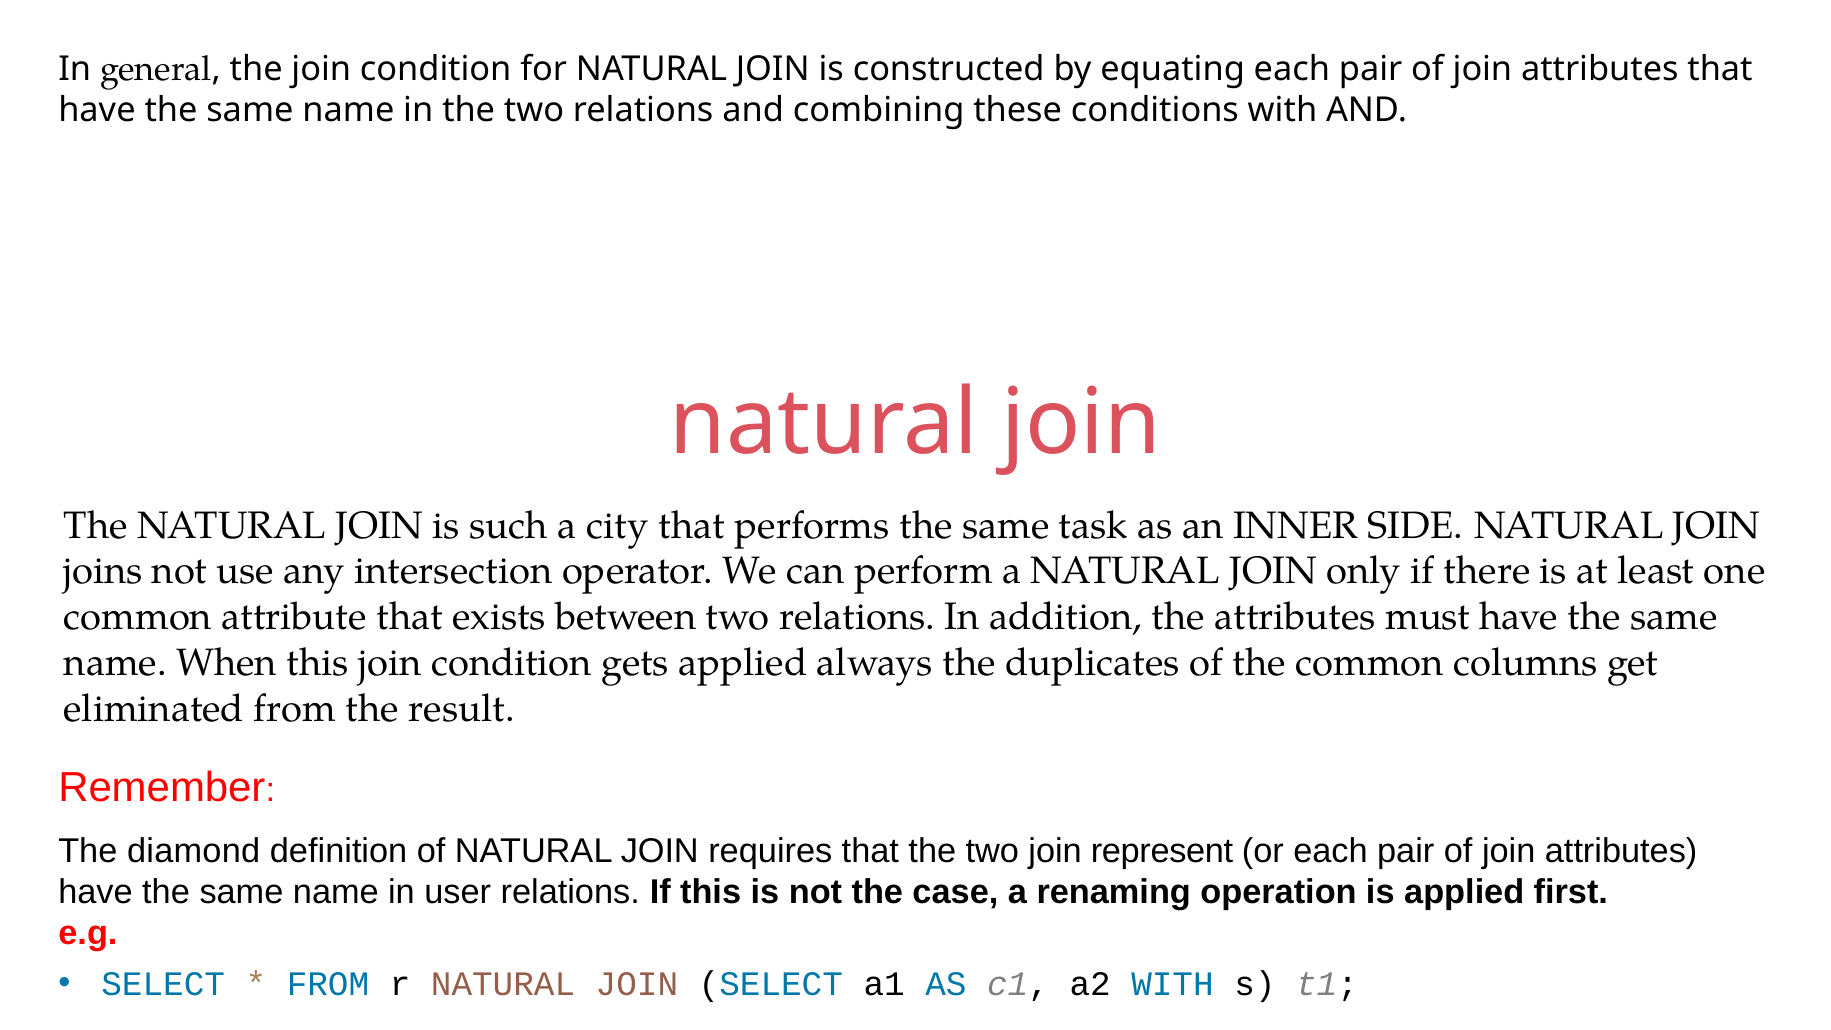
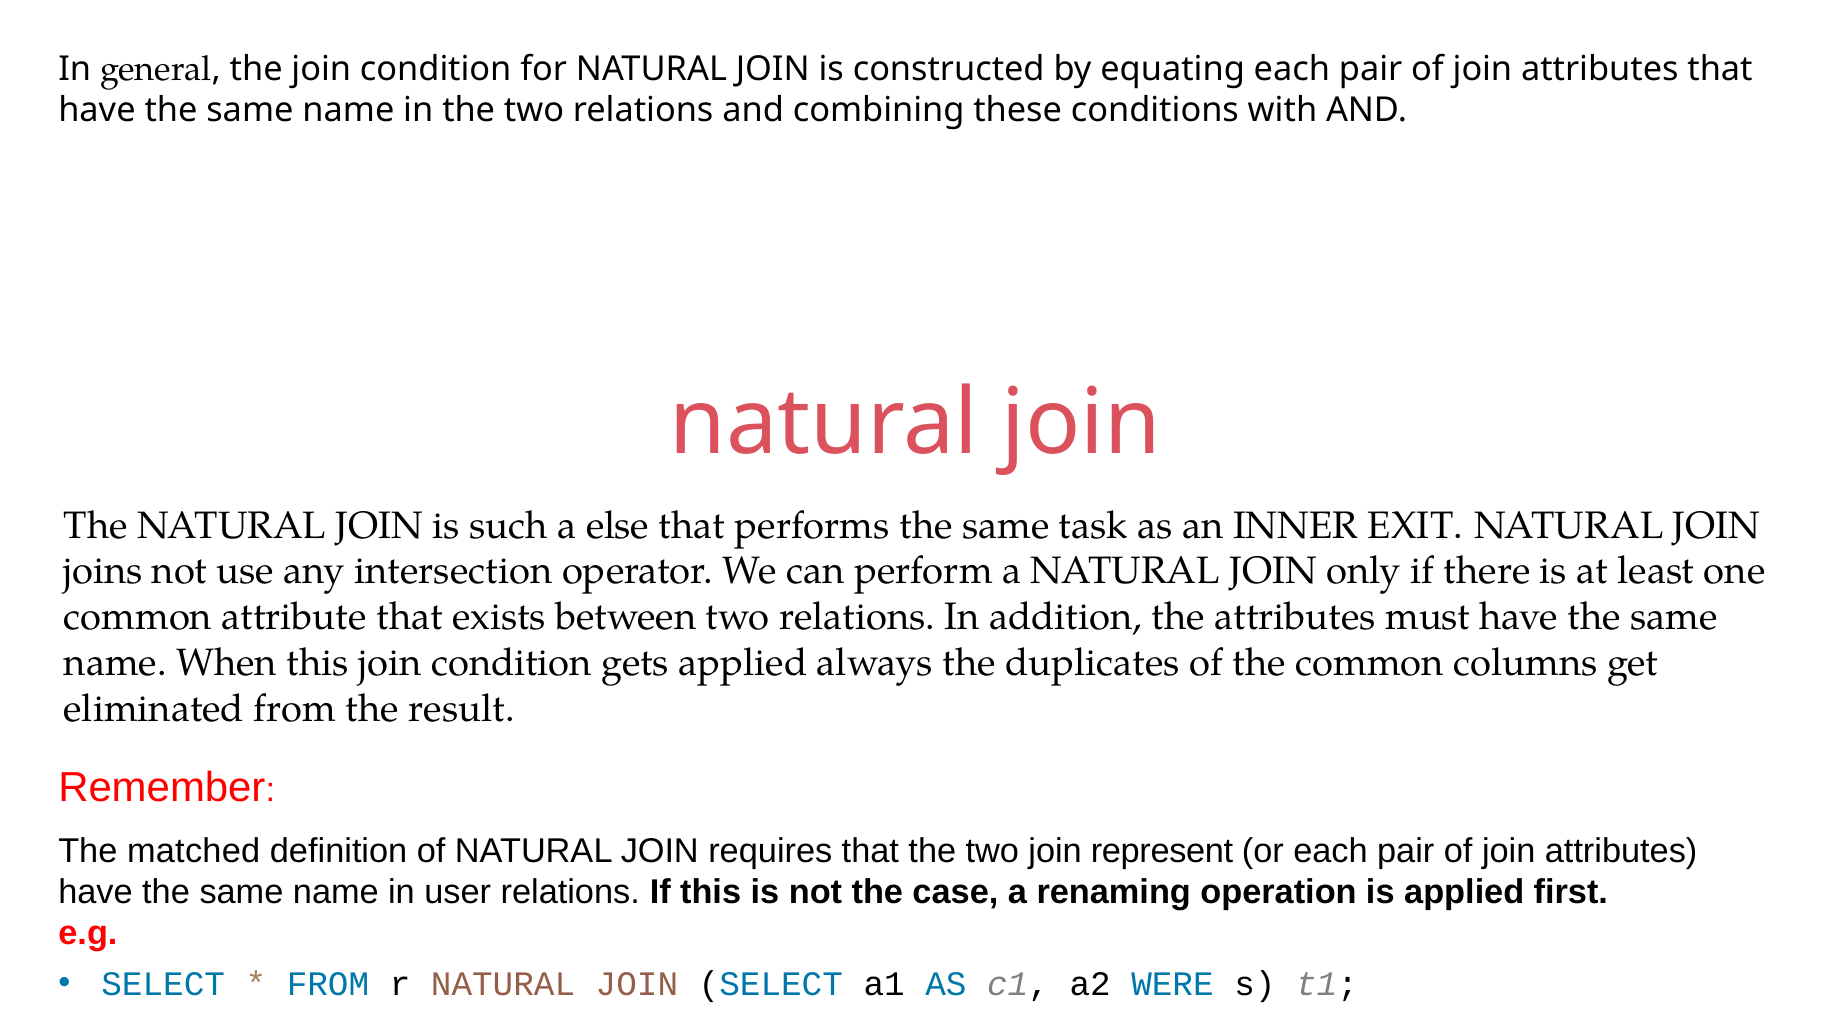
city: city -> else (618, 526)
SIDE: SIDE -> EXIT (1415, 526)
diamond: diamond -> matched (194, 851)
a2 WITH: WITH -> WERE (1172, 984)
